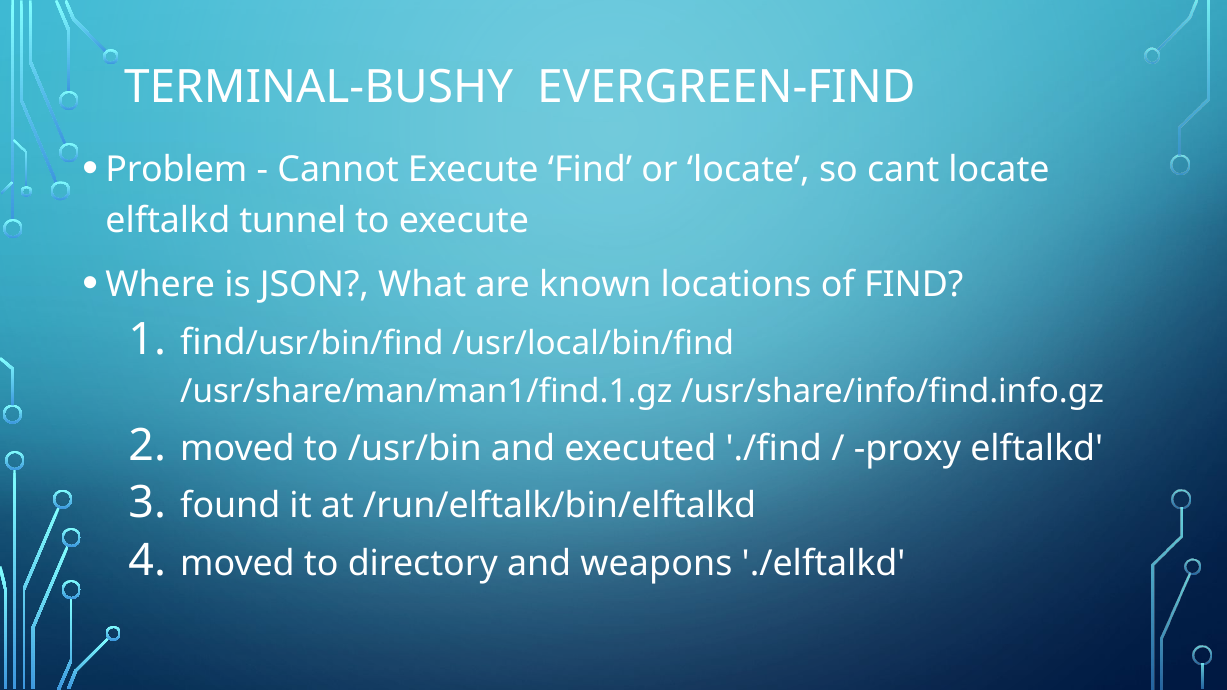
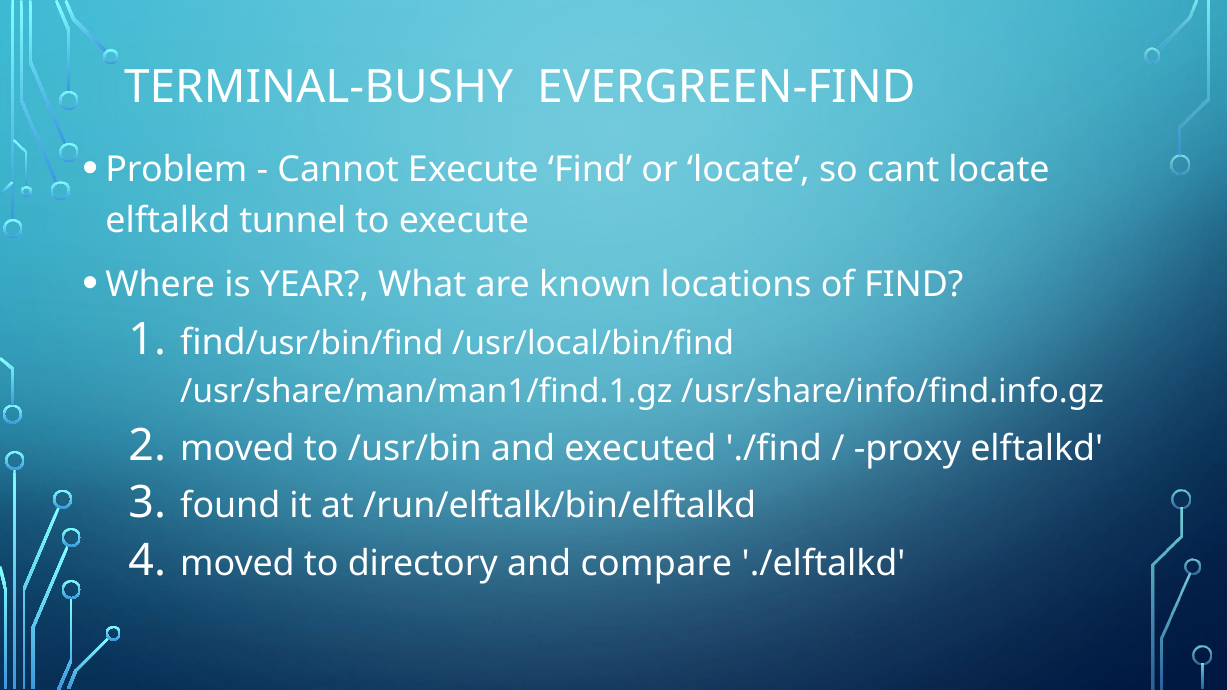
JSON: JSON -> YEAR (314, 285)
weapons: weapons -> compare (656, 564)
